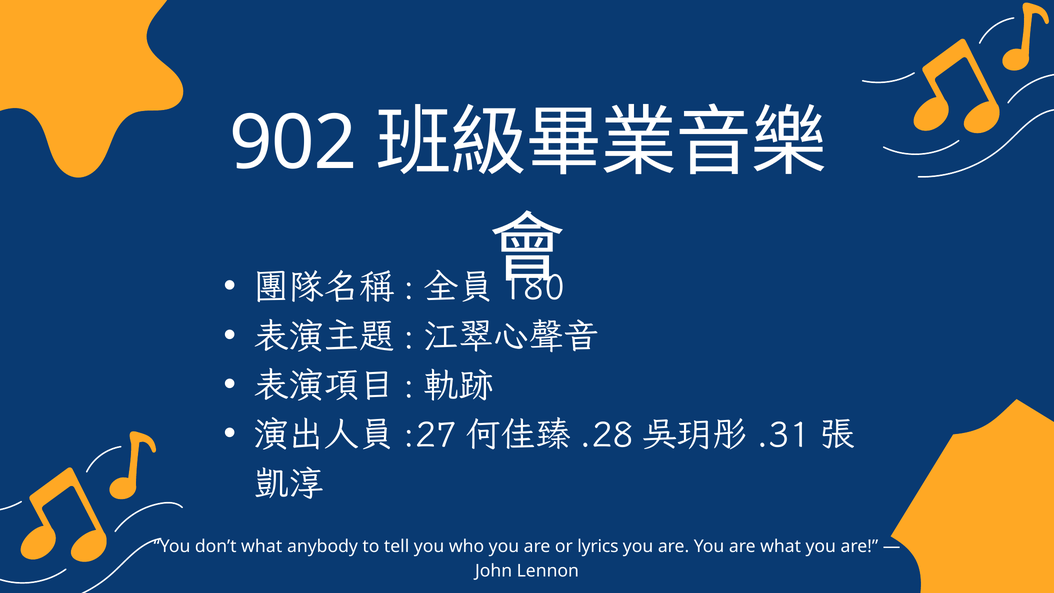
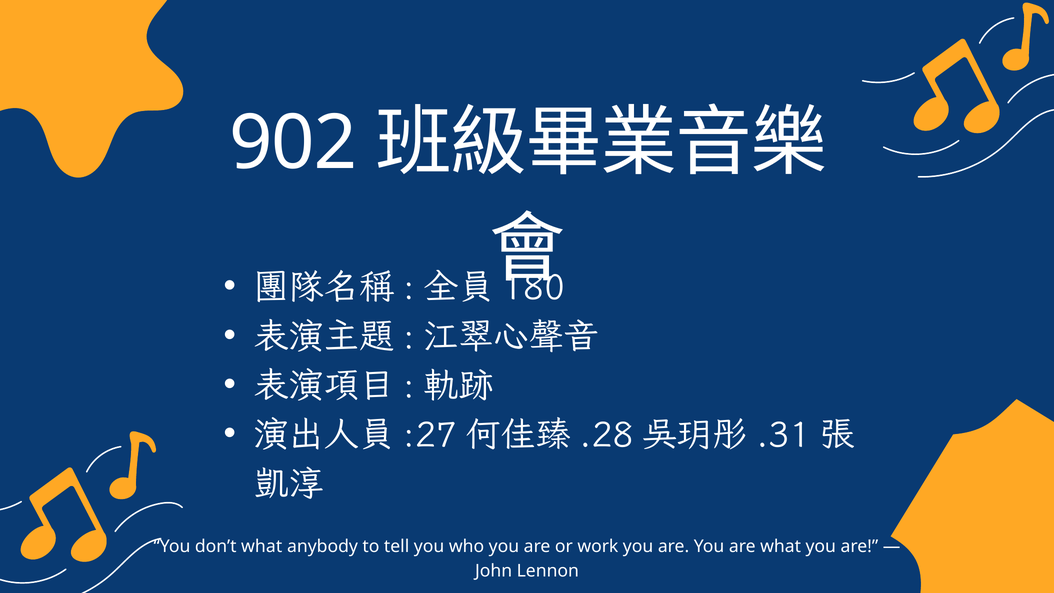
lyrics: lyrics -> work (598, 546)
